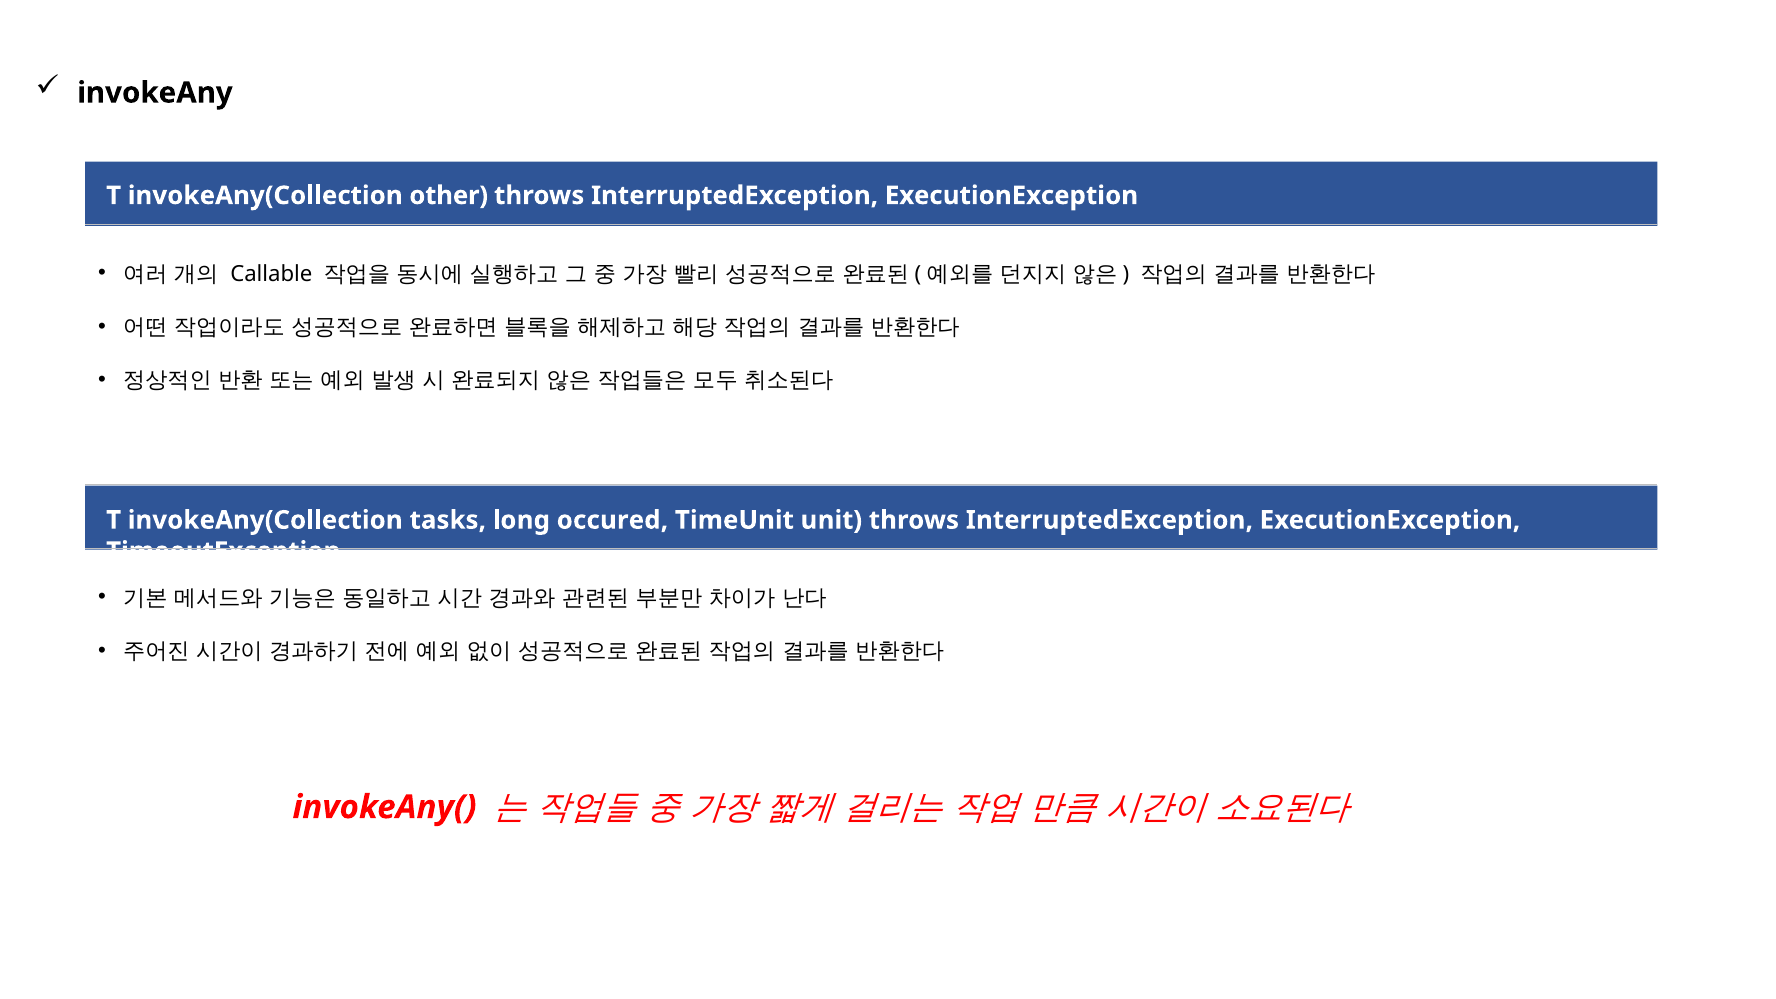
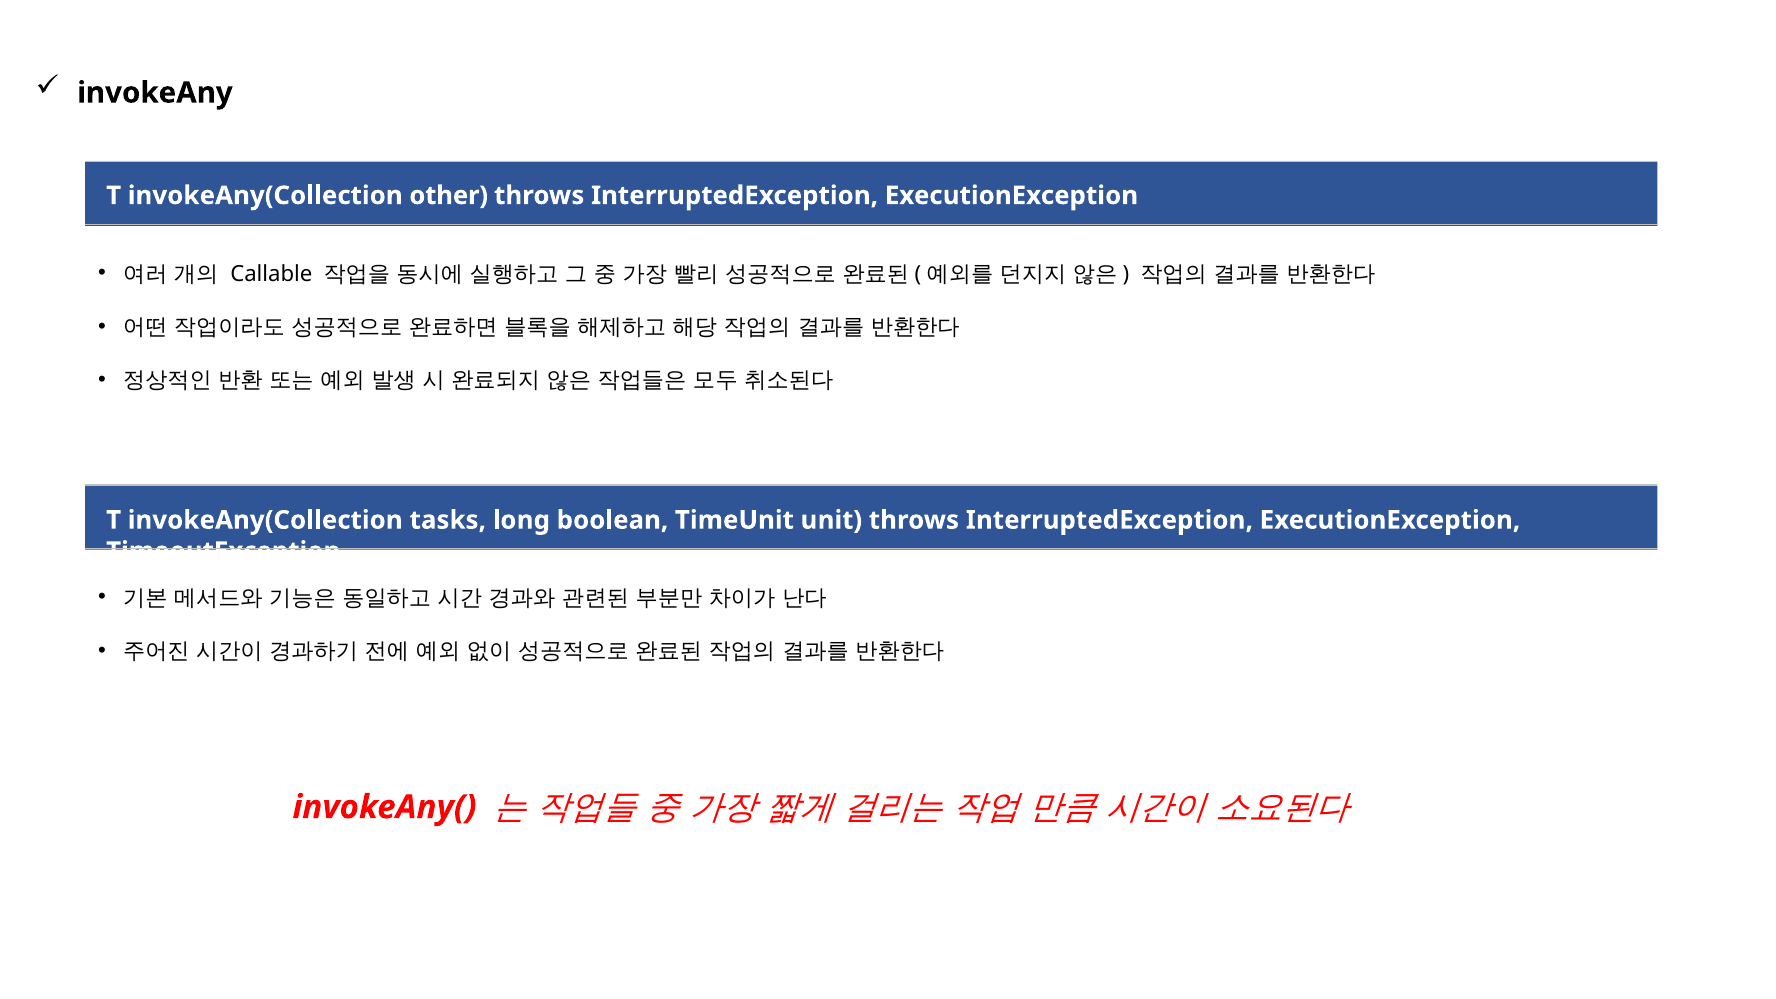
occured: occured -> boolean (612, 520)
